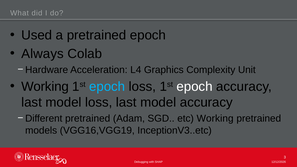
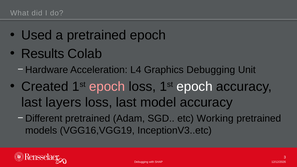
Always: Always -> Results (43, 54)
Graphics Complexity: Complexity -> Debugging (211, 70)
Working: Working -> Created (45, 87)
epoch colour: light blue -> pink (107, 87)
model: model -> layers (63, 102)
